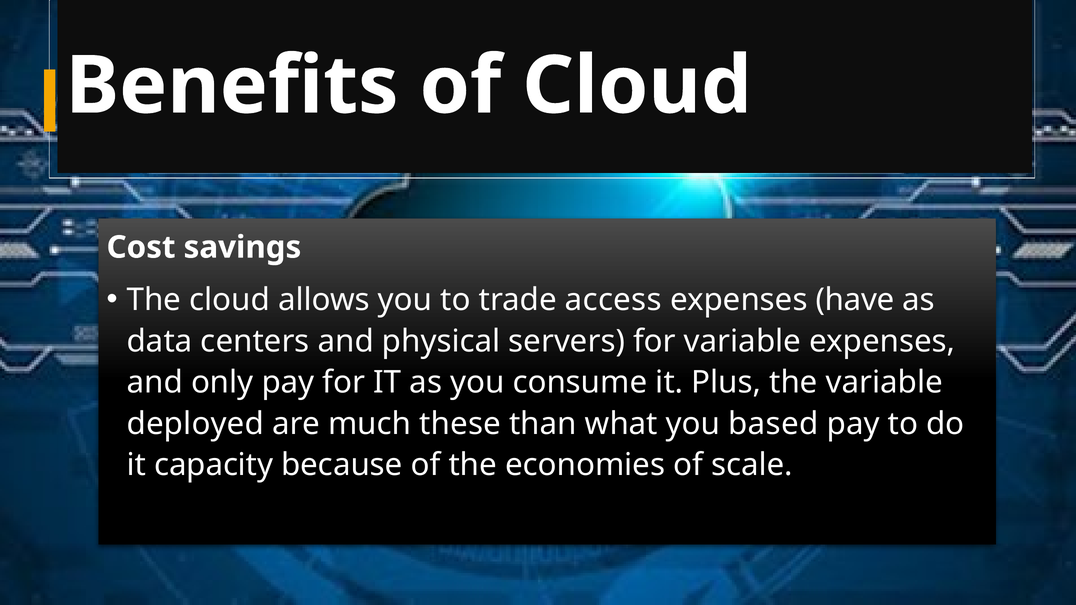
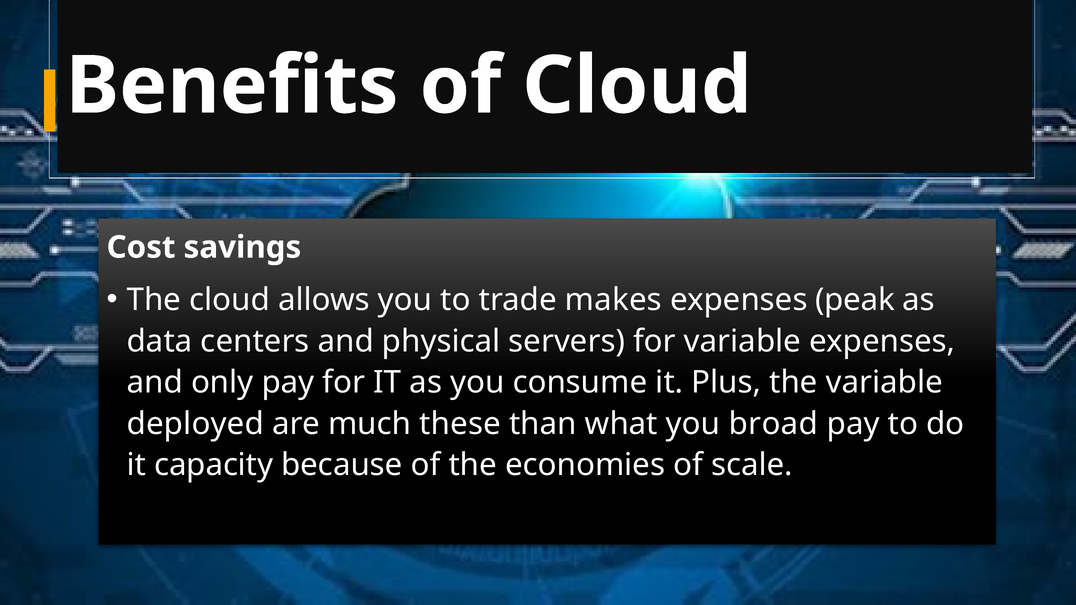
access: access -> makes (613, 300)
have: have -> peak (855, 300)
based: based -> broad (773, 424)
